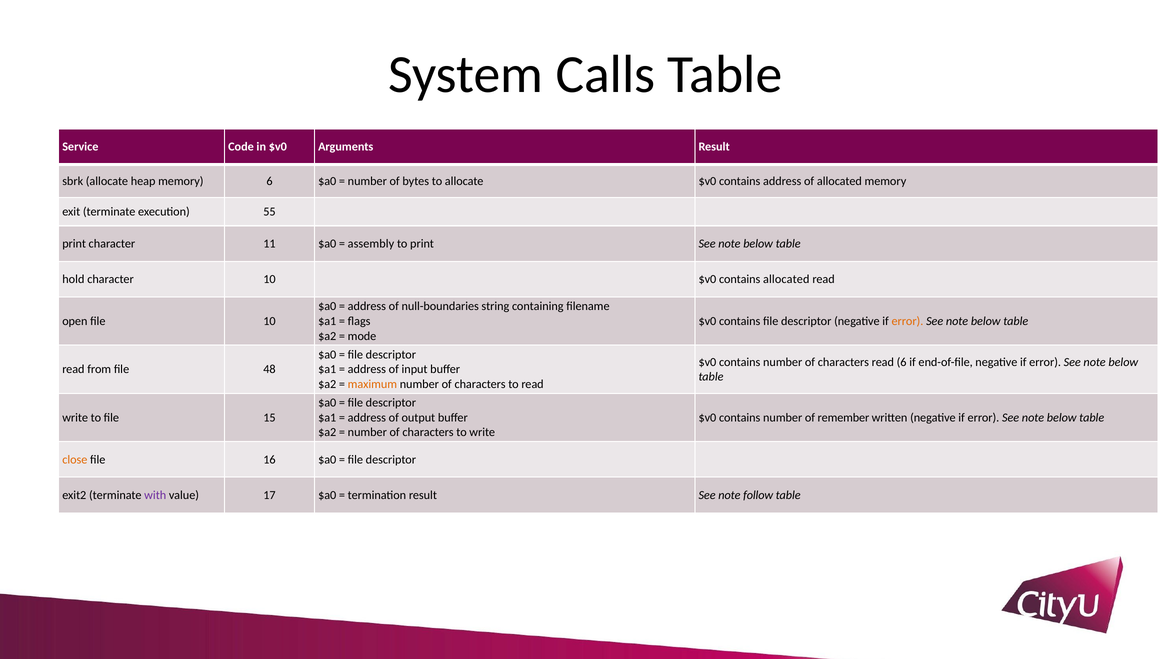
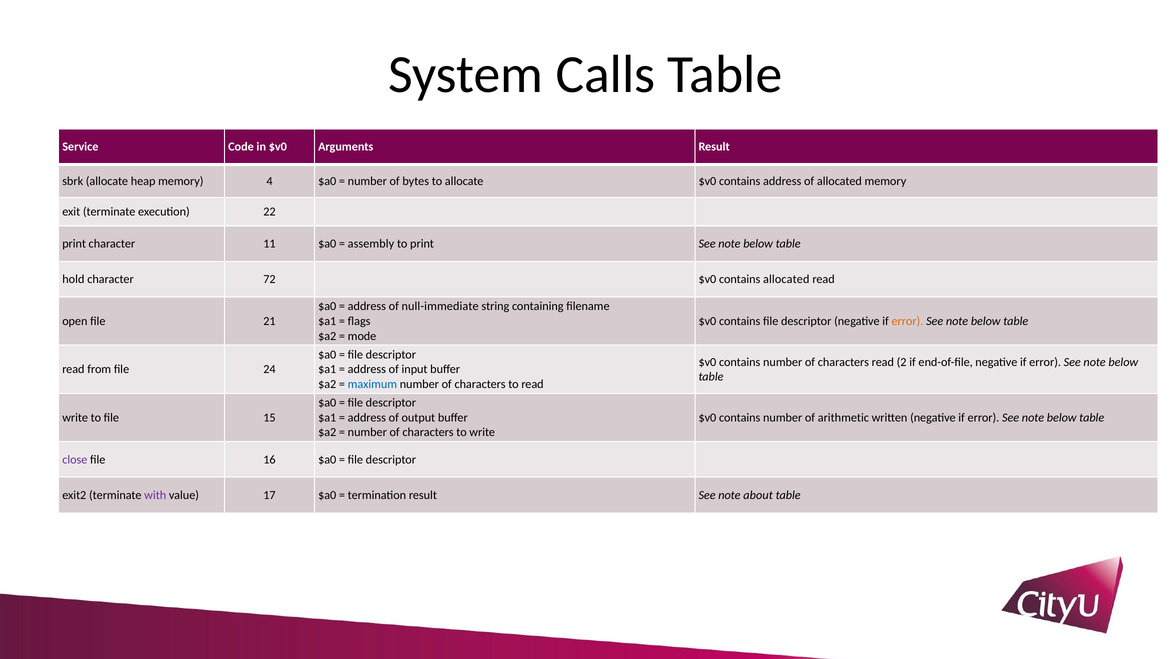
memory 6: 6 -> 4 (269, 181)
55: 55 -> 22 (269, 212)
character 10: 10 -> 72 (269, 279)
null-boundaries: null-boundaries -> null-immediate (440, 306)
file 10: 10 -> 21 (269, 321)
read 6: 6 -> 2 (902, 362)
48: 48 -> 24 (269, 369)
maximum colour: orange -> blue (372, 384)
remember: remember -> arithmetic (843, 417)
close colour: orange -> purple (75, 459)
follow: follow -> about (758, 495)
